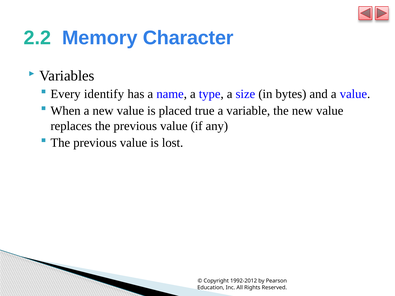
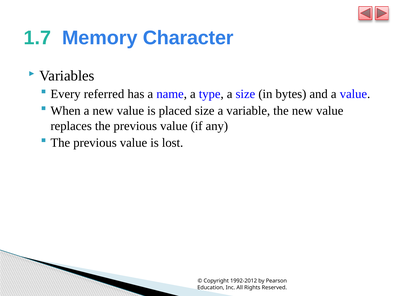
2.2: 2.2 -> 1.7 (37, 38)
identify: identify -> referred (104, 94)
placed true: true -> size (205, 111)
